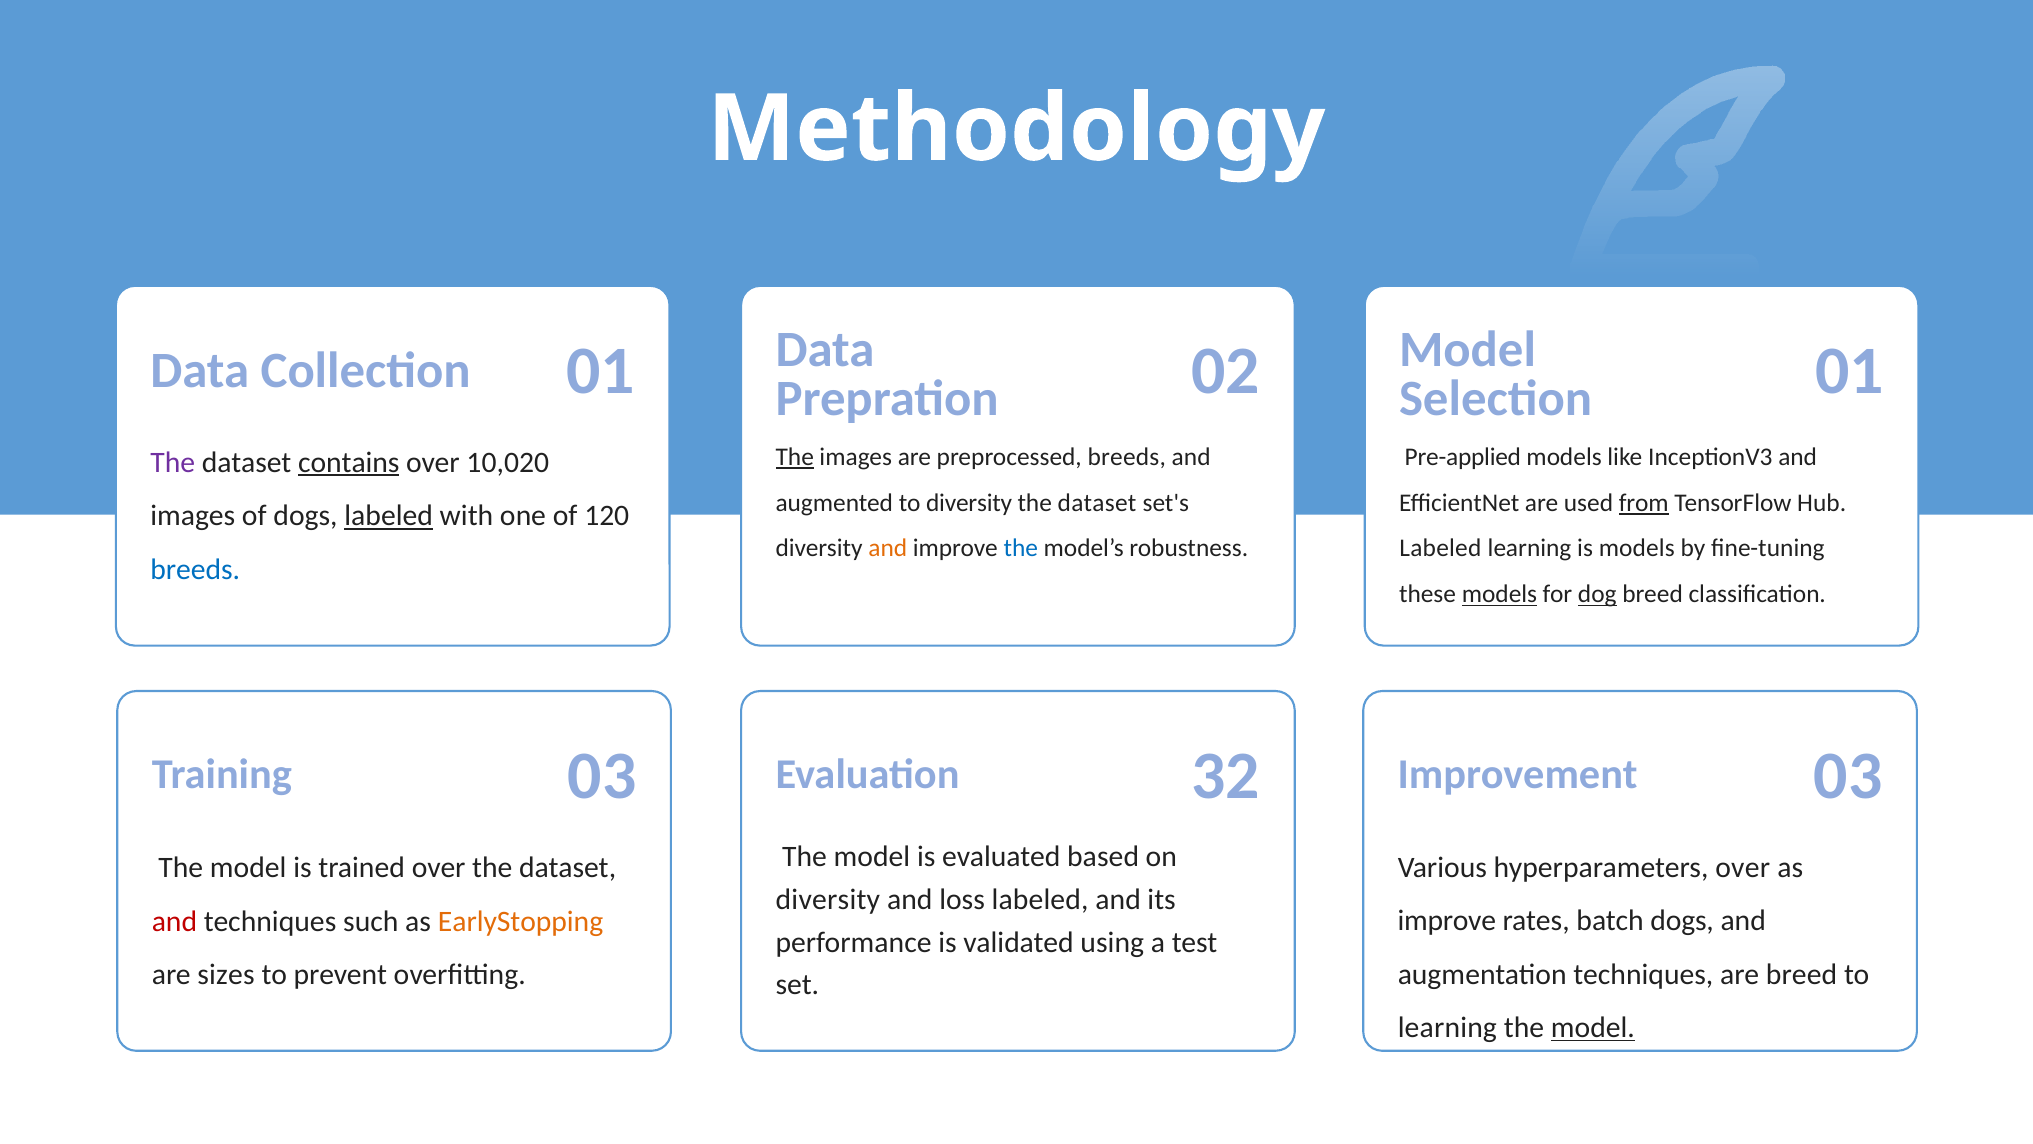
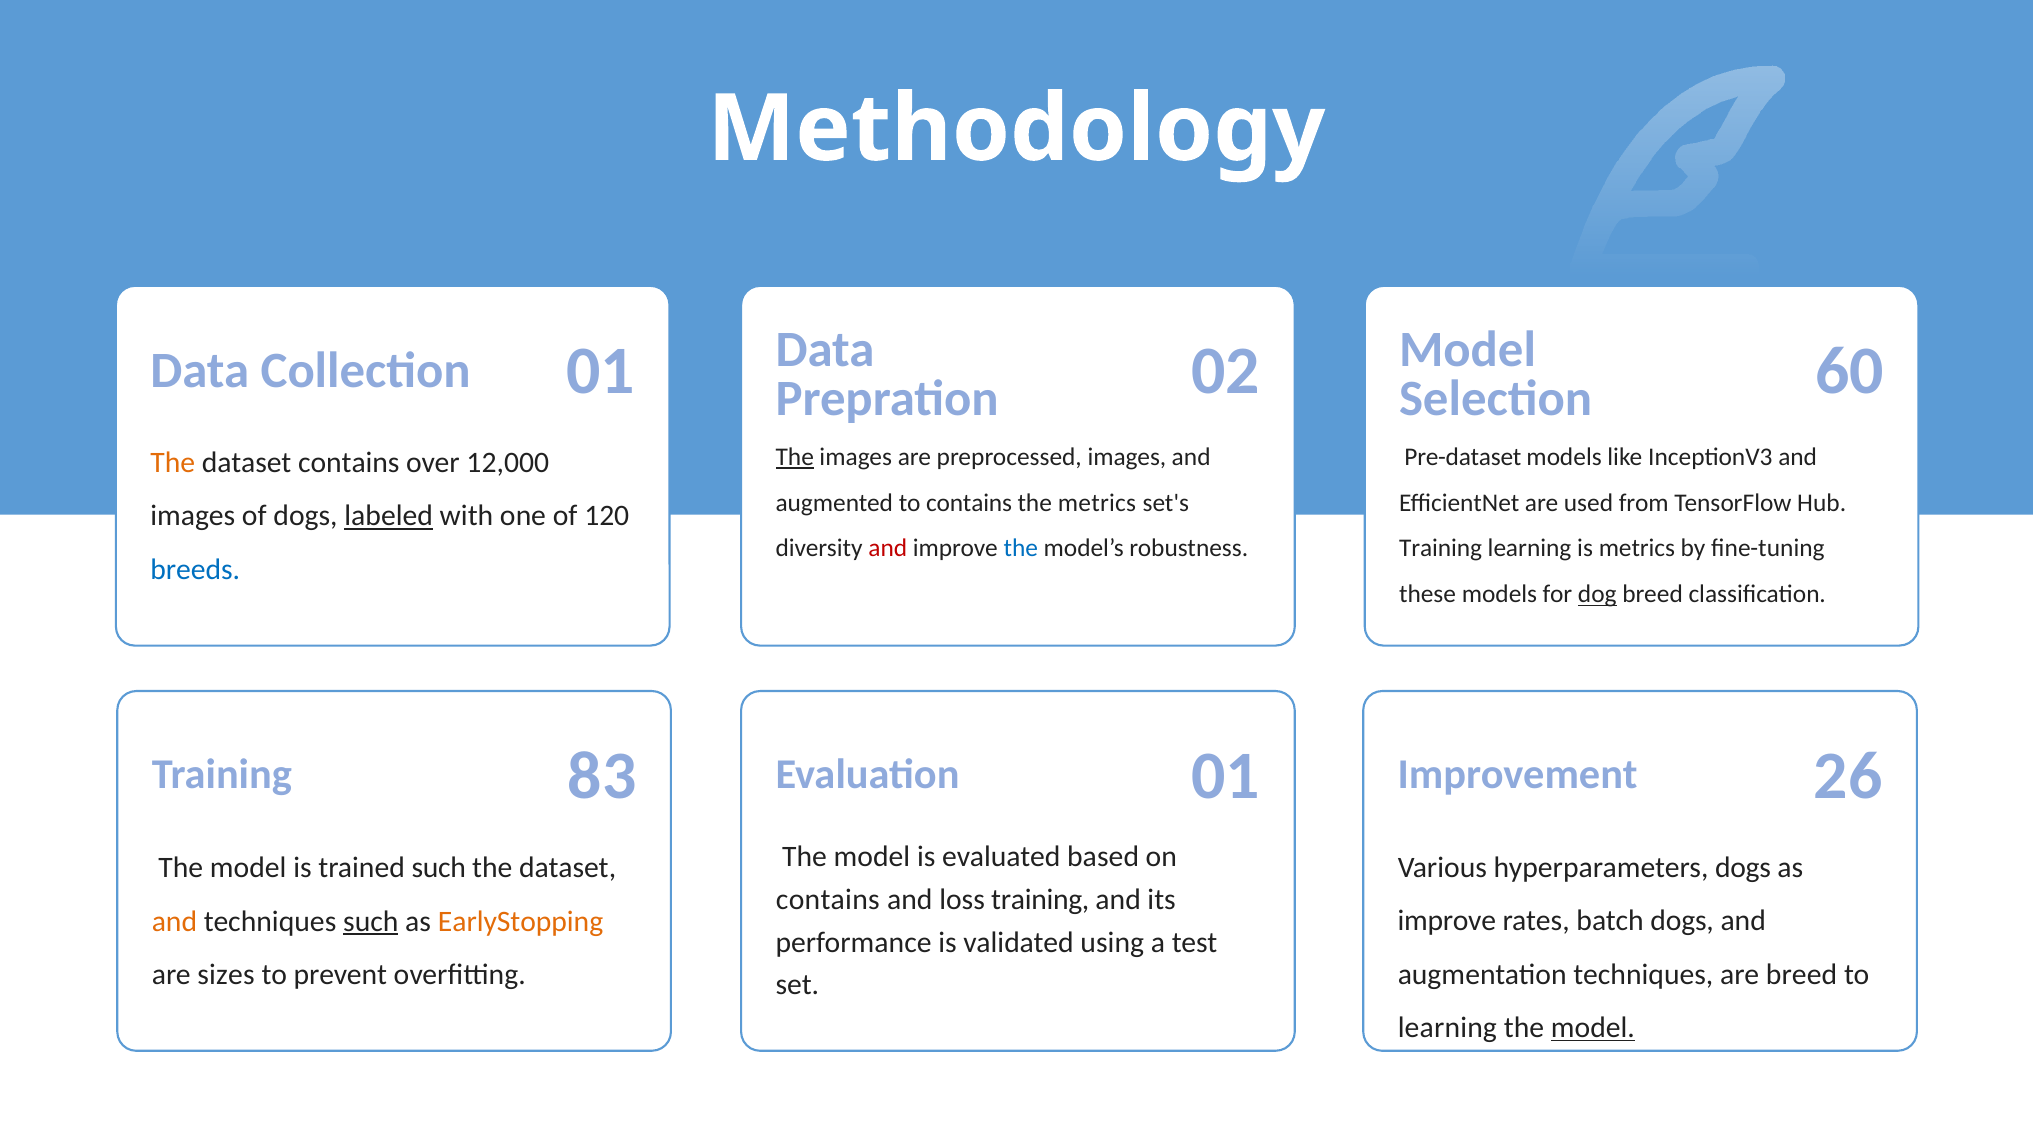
Selection 01: 01 -> 60 (1849, 371)
preprocessed breeds: breeds -> images (1127, 457)
Pre-applied: Pre-applied -> Pre-dataset (1463, 457)
The colour: purple -> orange (173, 462)
contains underline: present -> none (349, 462)
10,020: 10,020 -> 12,000 (508, 462)
to diversity: diversity -> contains (969, 503)
dataset: dataset -> metrics (1097, 503)
from underline: present -> none (1644, 503)
and colour: orange -> red (888, 548)
Labeled: Labeled -> Training (1441, 548)
is models: models -> metrics (1637, 548)
models underline: present -> none (1499, 594)
Training 03: 03 -> 83 (602, 776)
Evaluation 32: 32 -> 01 (1226, 776)
Improvement 03: 03 -> 26 (1848, 776)
hyperparameters over: over -> dogs (1743, 867)
trained over: over -> such (439, 867)
diversity: diversity -> contains (828, 899)
loss labeled: labeled -> training (1040, 899)
and colour: red -> orange (174, 921)
such underline: none -> present (371, 921)
